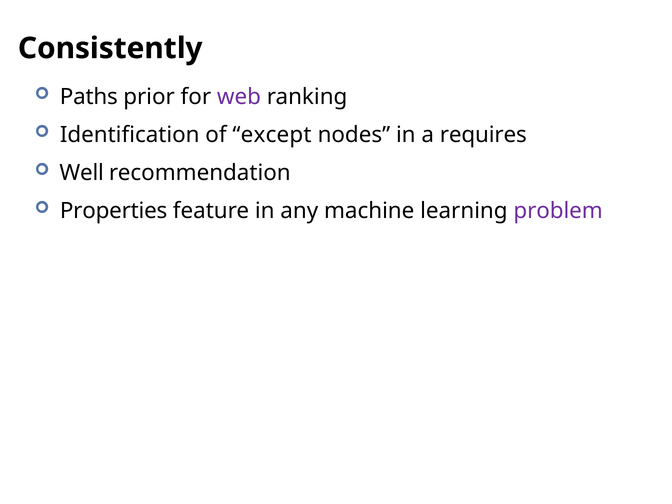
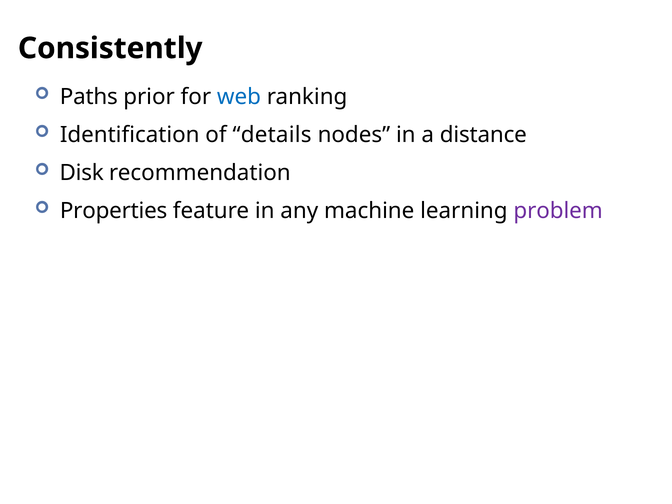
web colour: purple -> blue (239, 97)
except: except -> details (272, 135)
requires: requires -> distance (483, 135)
Well: Well -> Disk (82, 173)
